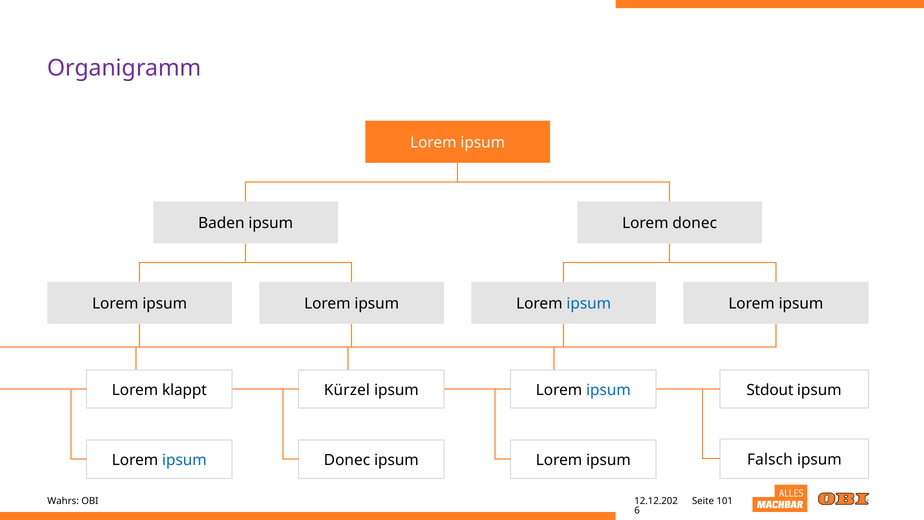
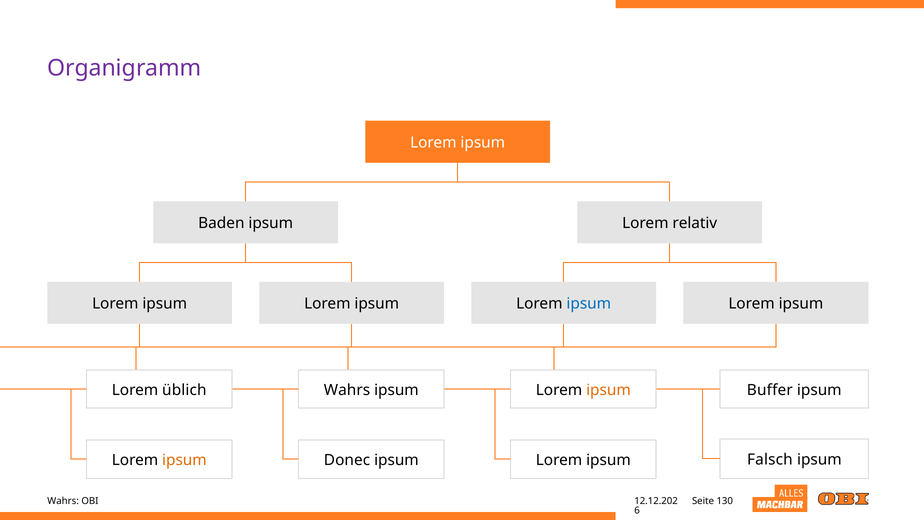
Lorem donec: donec -> relativ (695, 223)
klappt: klappt -> üblich (184, 390)
Kürzel: Kürzel -> Wahrs (347, 390)
ipsum colour: blue -> orange (608, 390)
Stdout: Stdout -> Buffer (770, 390)
ipsum colour: blue -> orange (184, 460)
101: 101 -> 130 (725, 501)
